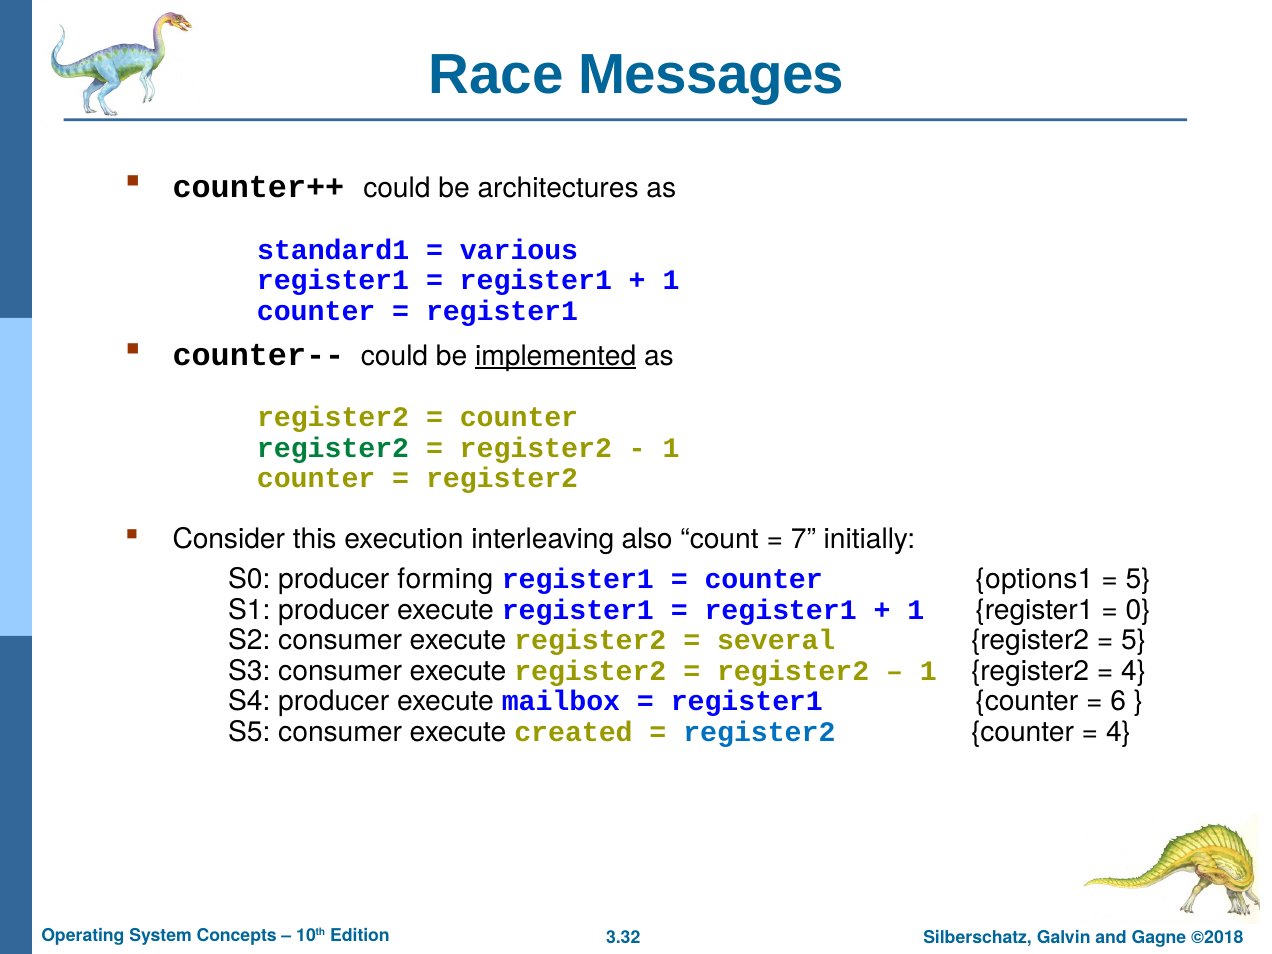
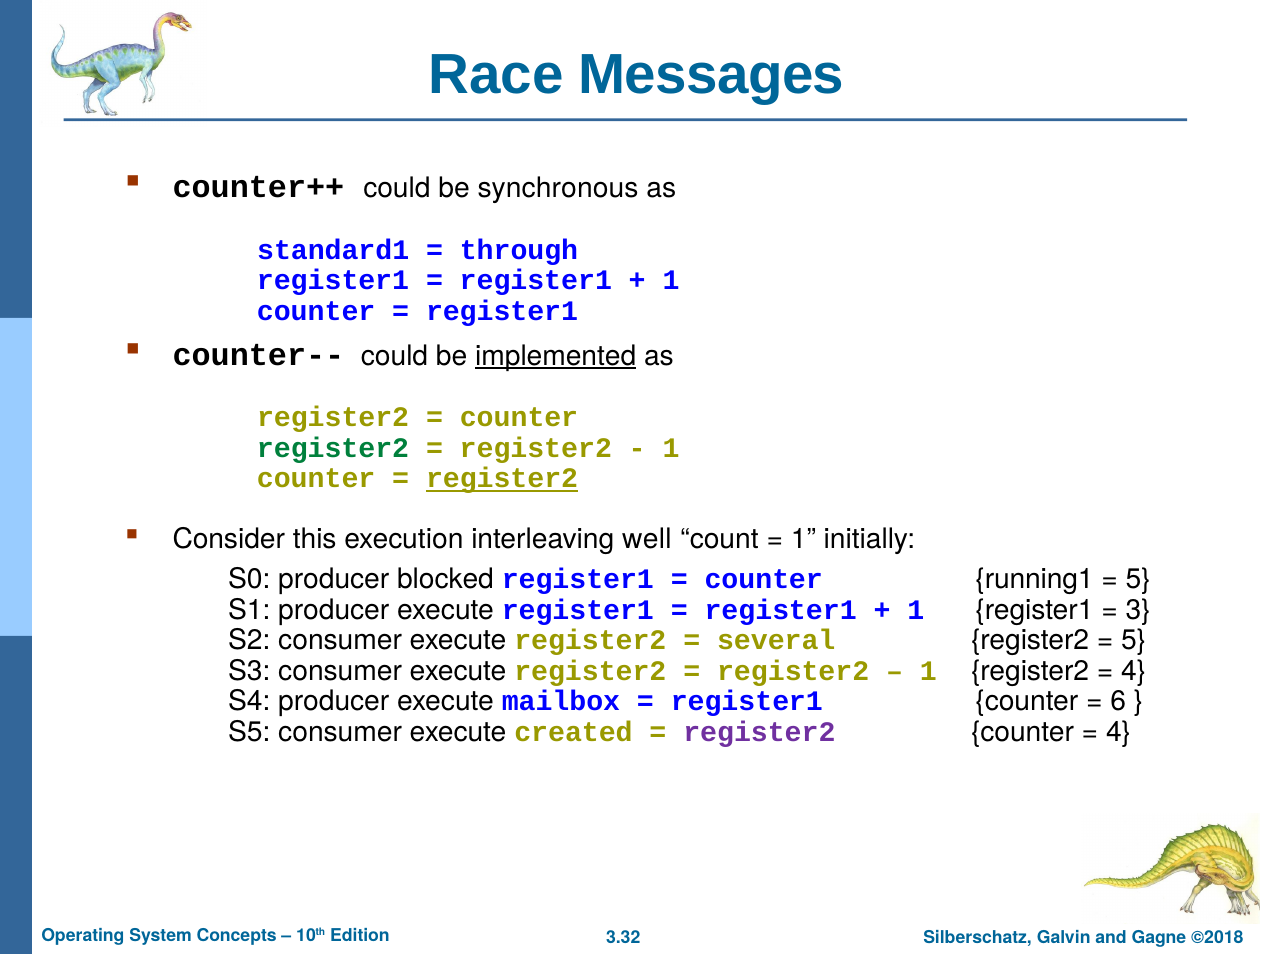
architectures: architectures -> synchronous (558, 188)
various: various -> through (519, 250)
register2 underline: none -> present (502, 479)
also: also -> well (647, 539)
7: 7 -> 1 (803, 539)
forming: forming -> blocked (445, 580)
options1: options1 -> running1 (1035, 580)
0: 0 -> 3 (1138, 610)
register2 colour: blue -> purple (759, 732)
